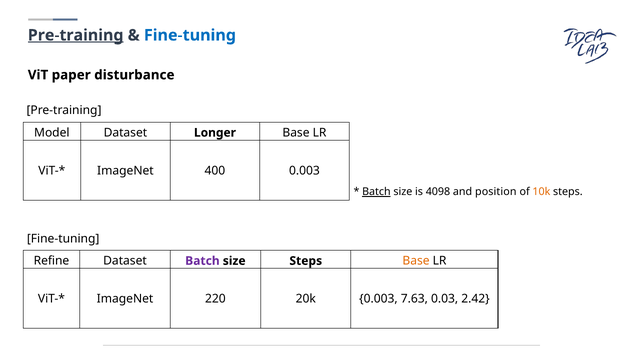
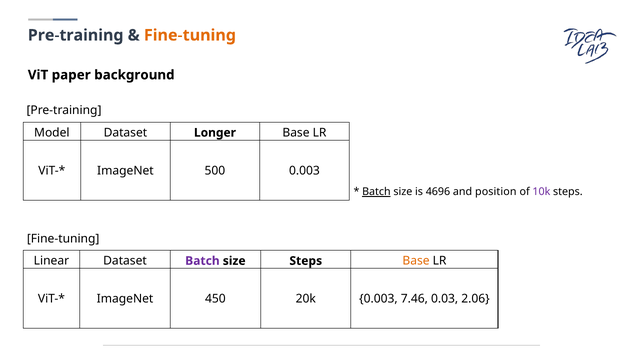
Pre-training underline: present -> none (76, 35)
Fine-tuning colour: blue -> orange (190, 35)
disturbance: disturbance -> background (134, 75)
400: 400 -> 500 (215, 171)
4098: 4098 -> 4696 (438, 192)
10k colour: orange -> purple (541, 192)
Refine: Refine -> Linear (51, 261)
220: 220 -> 450 (215, 299)
7.63: 7.63 -> 7.46 (414, 299)
2.42: 2.42 -> 2.06 (475, 299)
